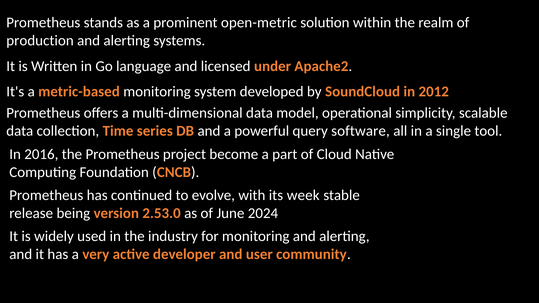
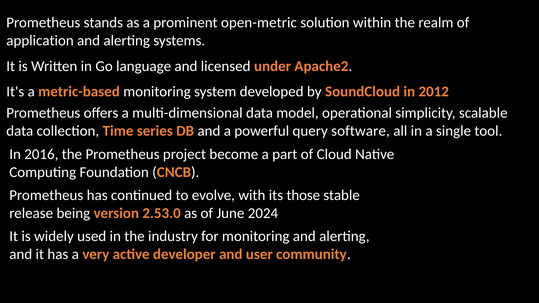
production: production -> application (40, 40)
week: week -> those (303, 195)
